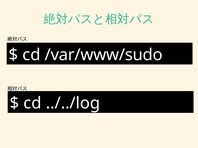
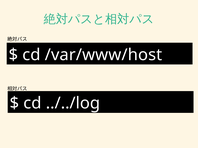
/var/www/sudo: /var/www/sudo -> /var/www/host (103, 55)
